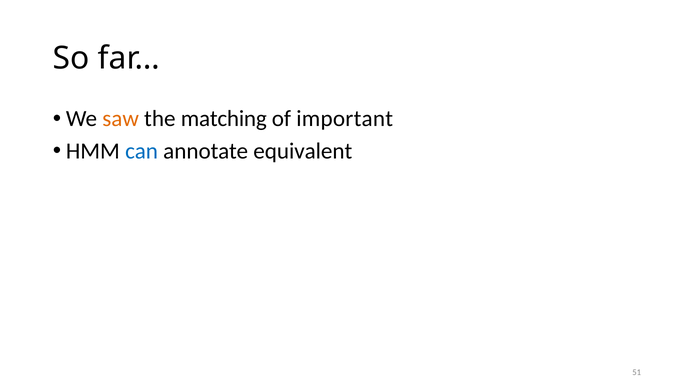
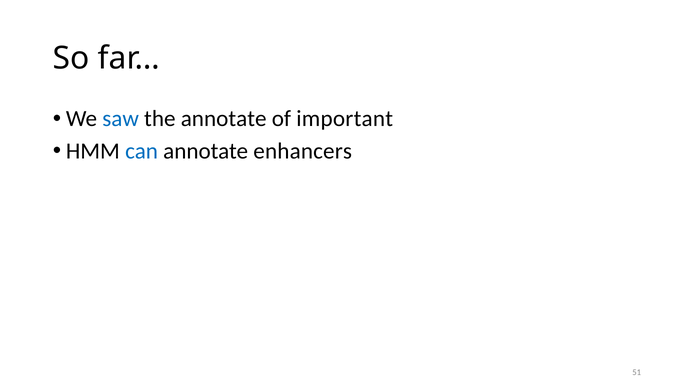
saw colour: orange -> blue (121, 119)
the matching: matching -> annotate (224, 119)
equivalent: equivalent -> enhancers (303, 151)
